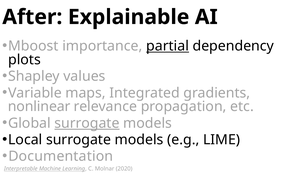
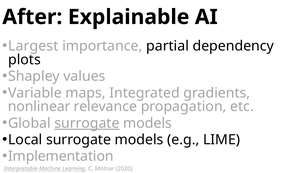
Mboost: Mboost -> Largest (33, 46)
partial underline: present -> none (168, 46)
Documentation: Documentation -> Implementation (61, 157)
